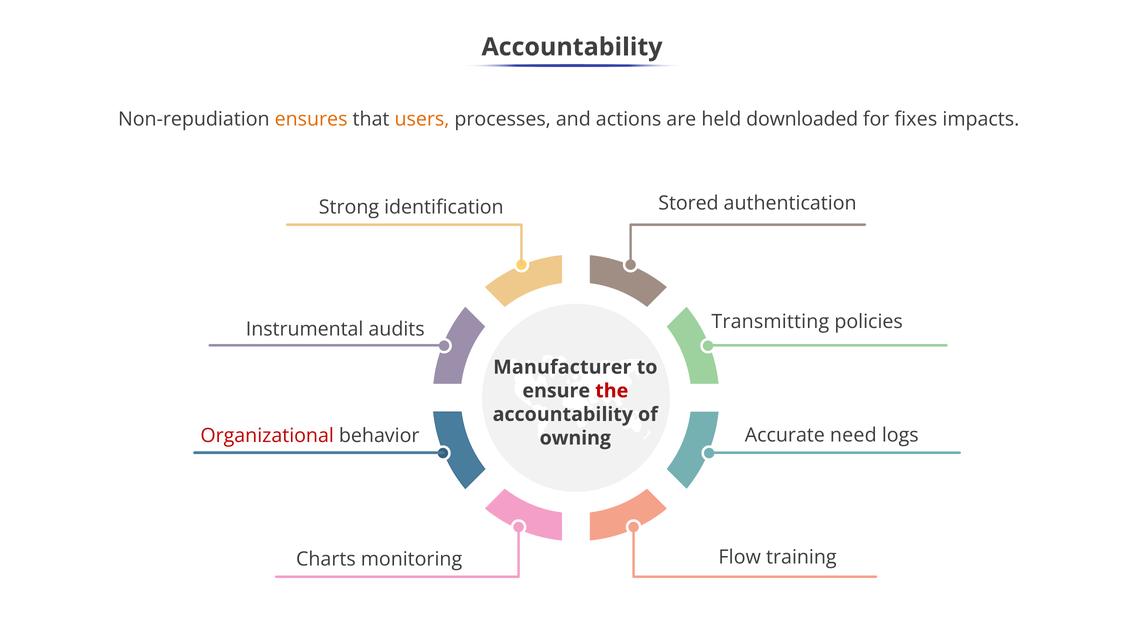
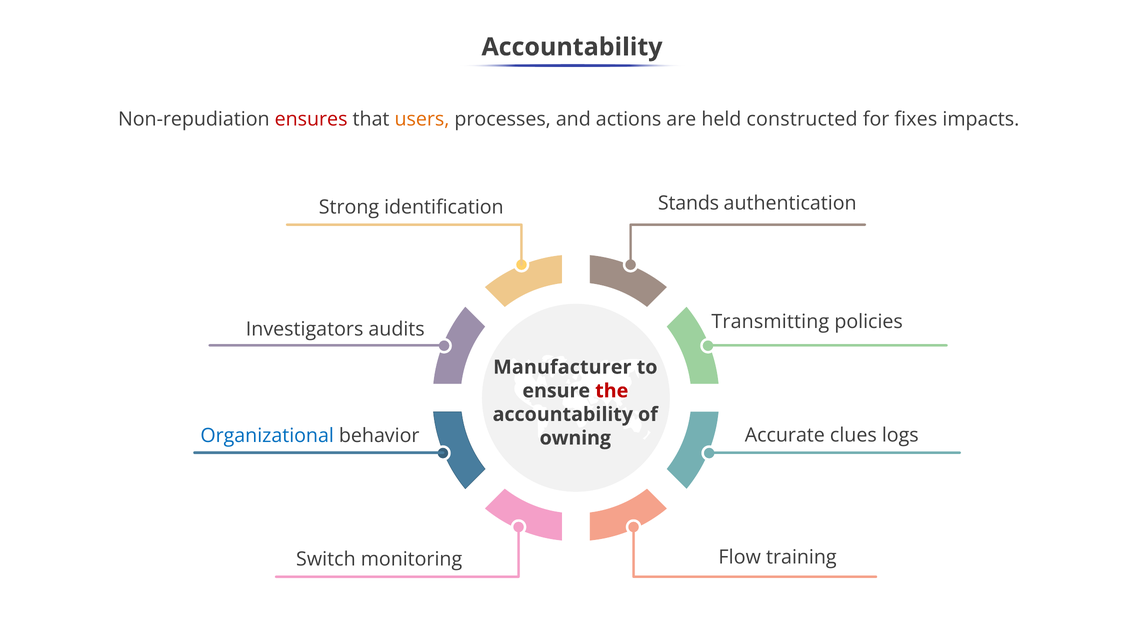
ensures colour: orange -> red (311, 119)
downloaded: downloaded -> constructed (802, 119)
Stored: Stored -> Stands (689, 203)
Instrumental: Instrumental -> Investigators (305, 329)
need: need -> clues (853, 435)
Organizational colour: red -> blue (267, 435)
Charts: Charts -> Switch (326, 559)
